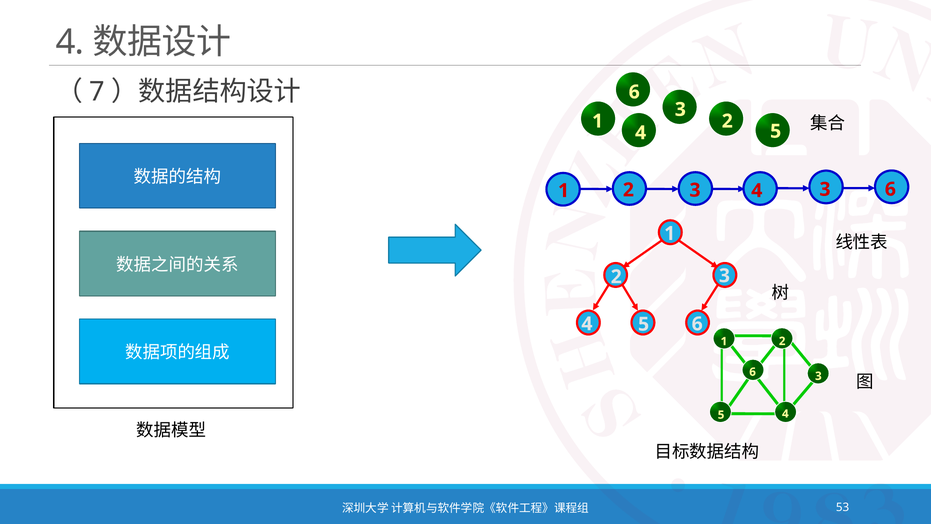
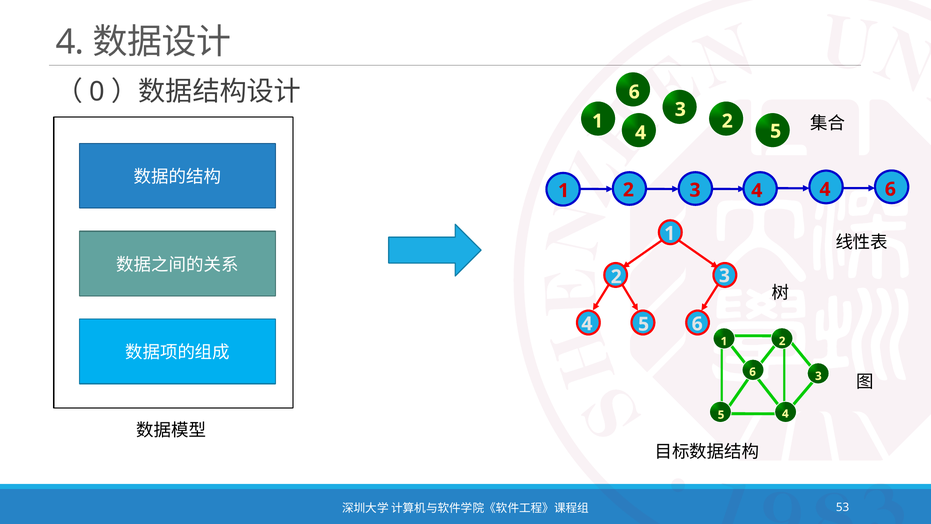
7: 7 -> 0 (97, 92)
3 4 3: 3 -> 4 (825, 189)
